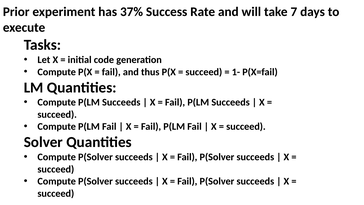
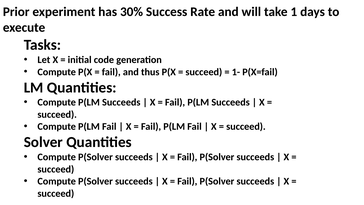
37%: 37% -> 30% (132, 12)
7: 7 -> 1 (294, 12)
